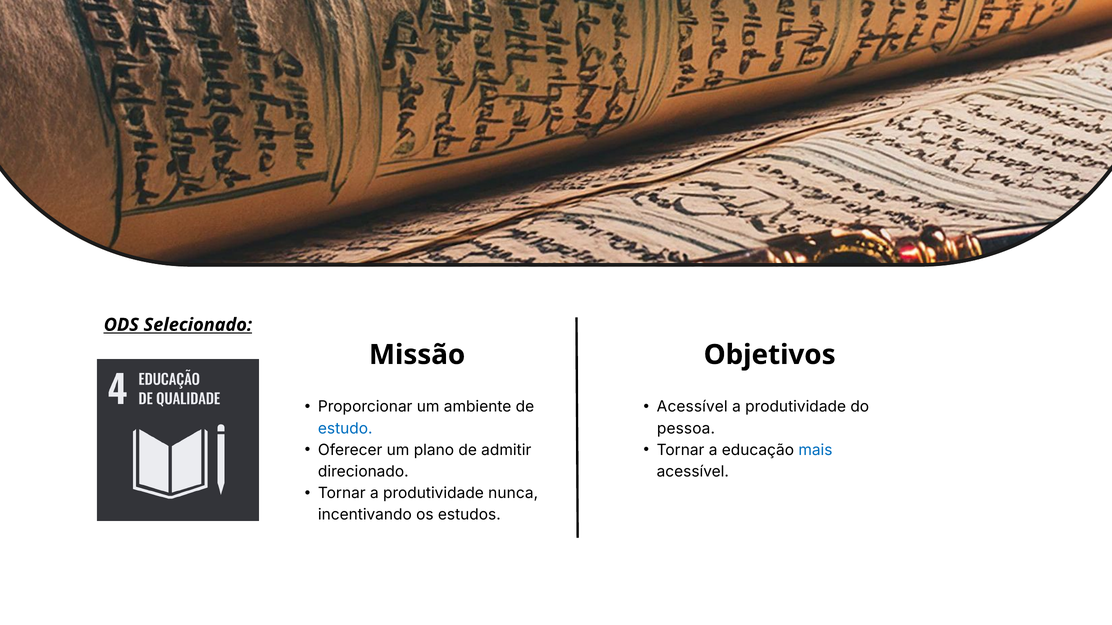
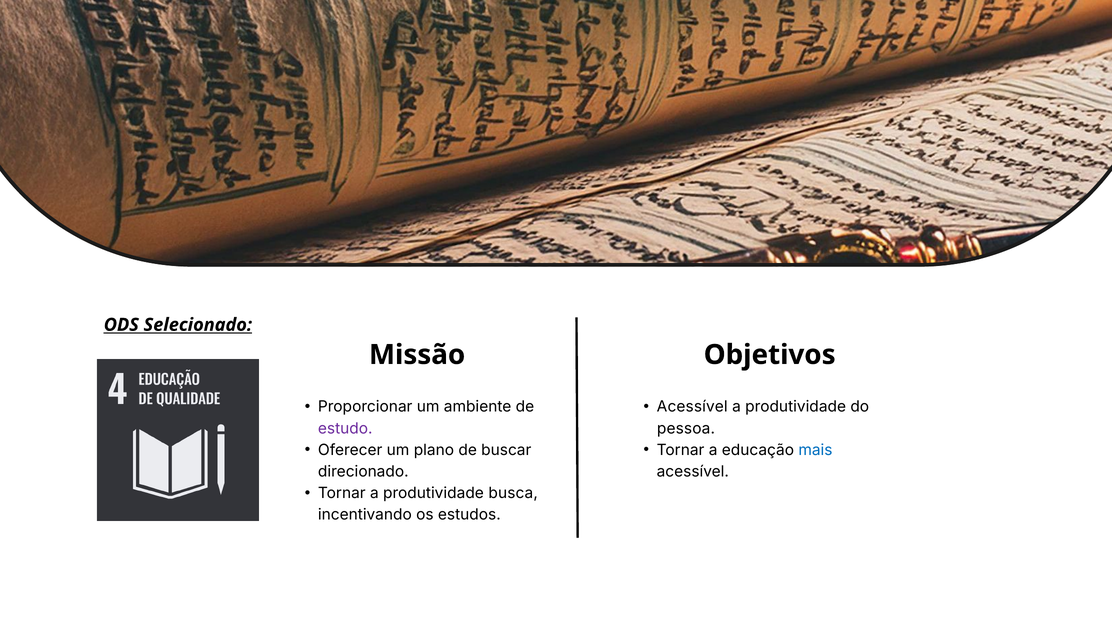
estudo colour: blue -> purple (345, 429)
admitir: admitir -> buscar (506, 450)
nunca: nunca -> busca (513, 494)
